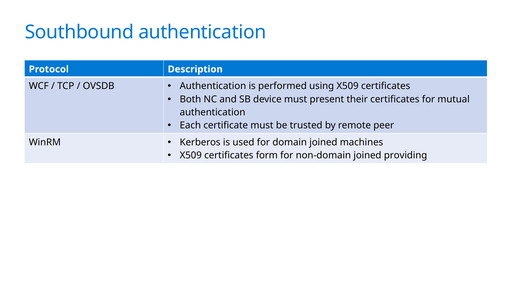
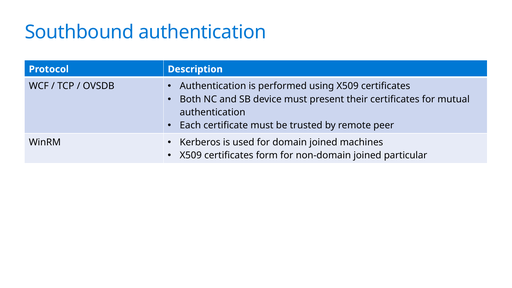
providing: providing -> particular (406, 155)
